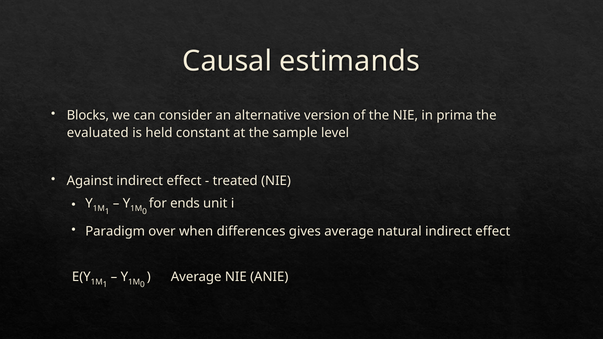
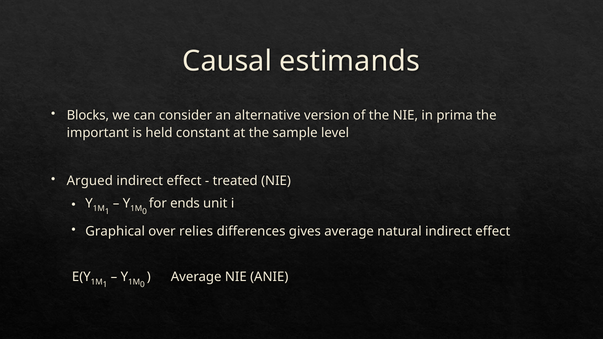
evaluated: evaluated -> important (98, 133)
Against: Against -> Argued (90, 181)
Paradigm: Paradigm -> Graphical (115, 232)
when: when -> relies (196, 232)
